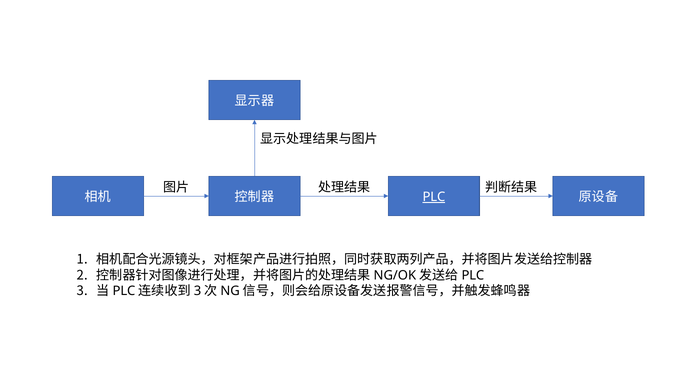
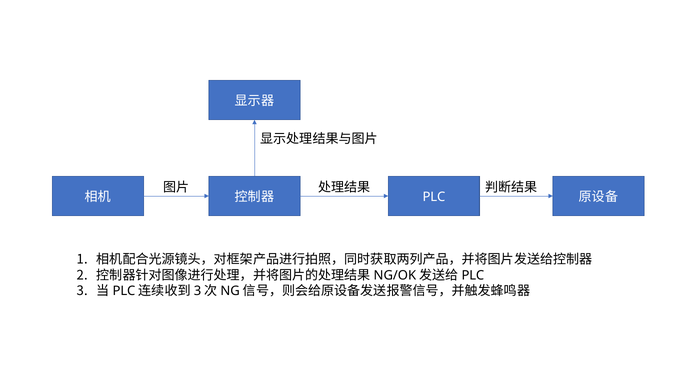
PLC underline: present -> none (434, 197)
